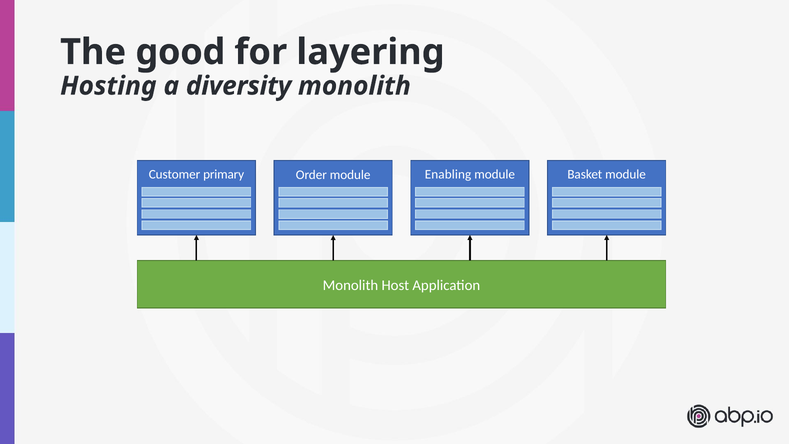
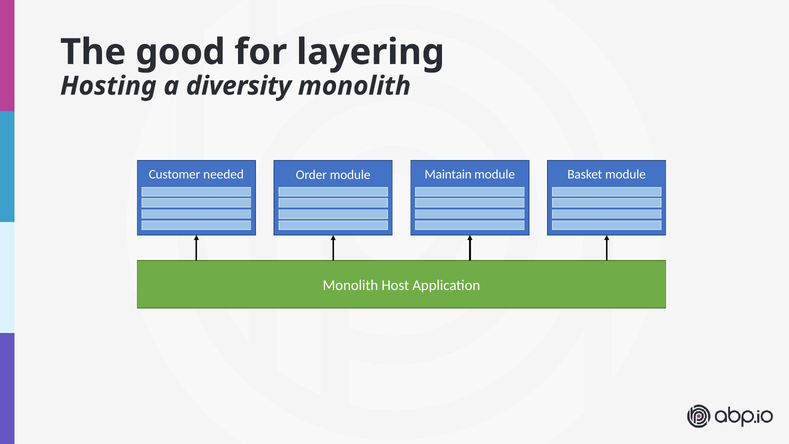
primary: primary -> needed (224, 175)
Enabling: Enabling -> Maintain (448, 175)
